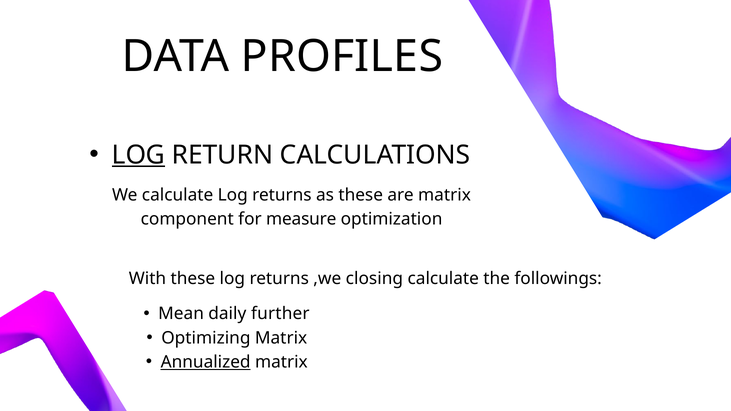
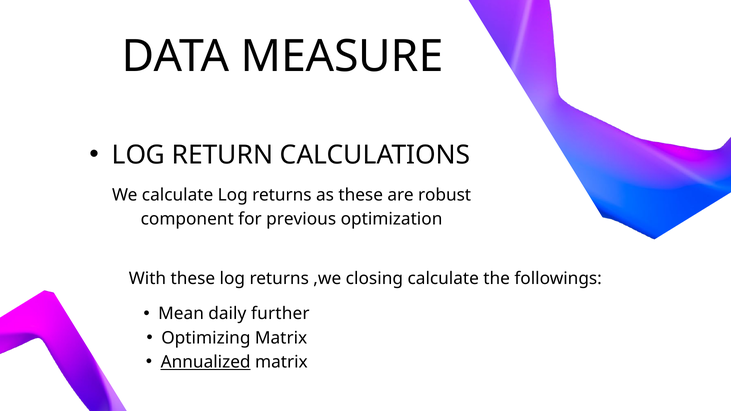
PROFILES: PROFILES -> MEASURE (342, 57)
LOG underline: present -> none (139, 155)
are matrix: matrix -> robust (445, 195)
measure: measure -> previous (301, 219)
